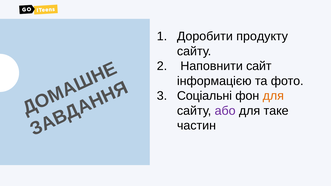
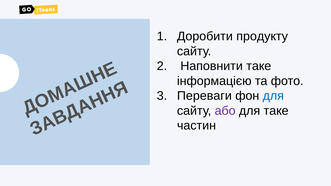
Наповнити сайт: сайт -> таке (259, 66)
Соціальні: Соціальні -> Переваги (204, 96)
для colour: orange -> blue (273, 96)
